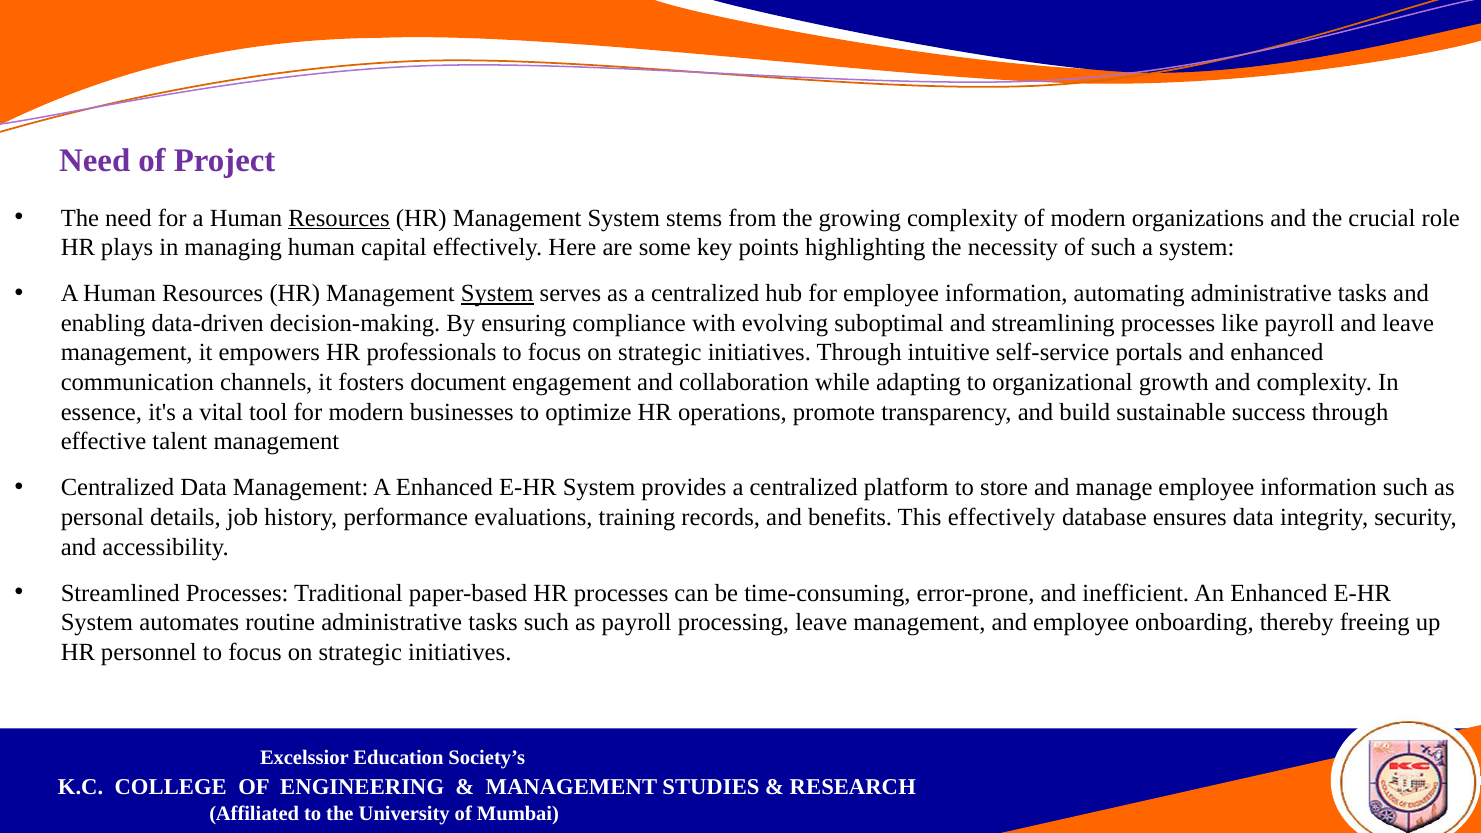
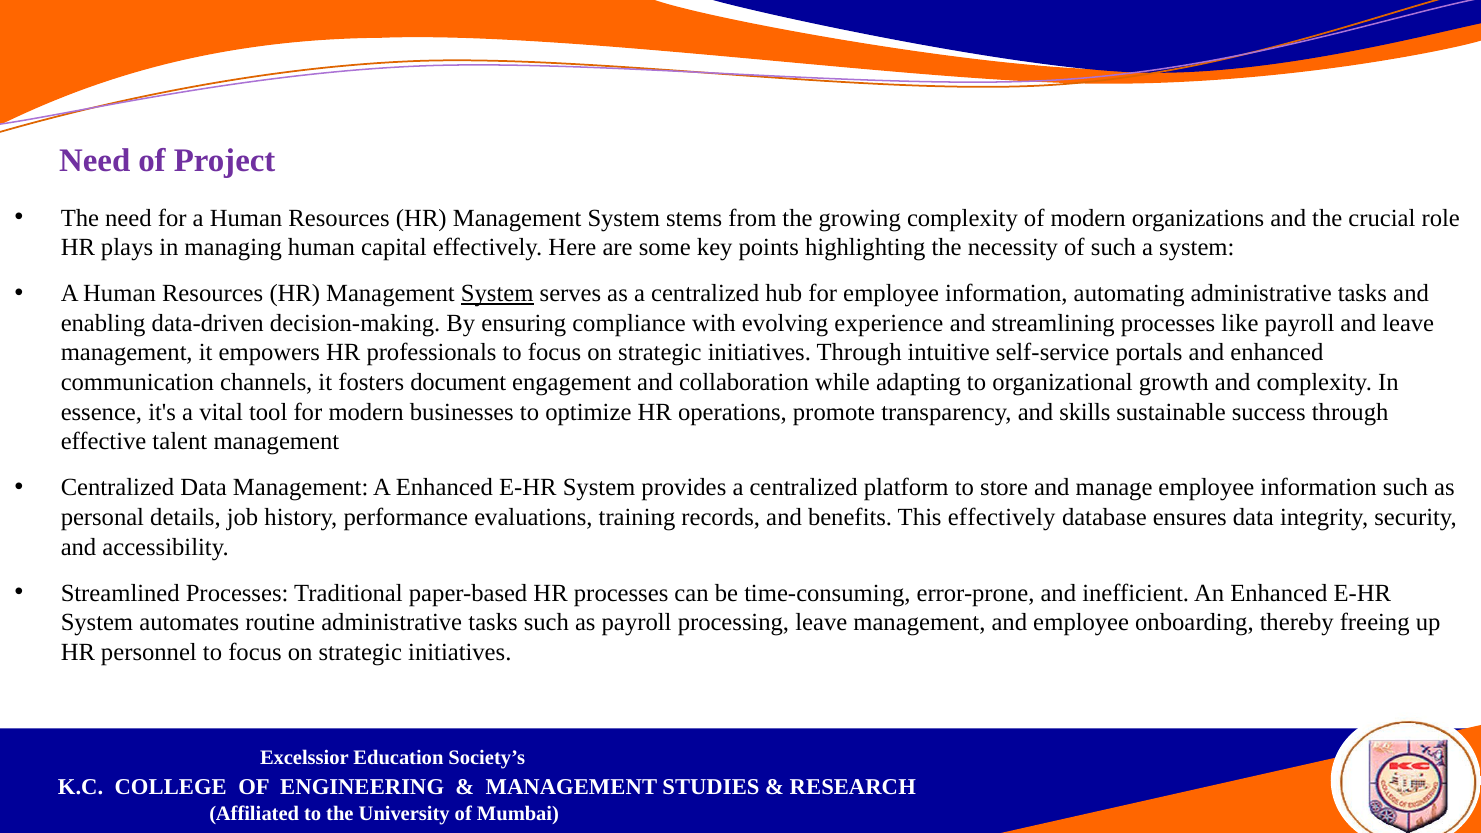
Resources underline: present -> none (339, 218)
suboptimal: suboptimal -> experience (889, 323)
build: build -> skills (1085, 412)
